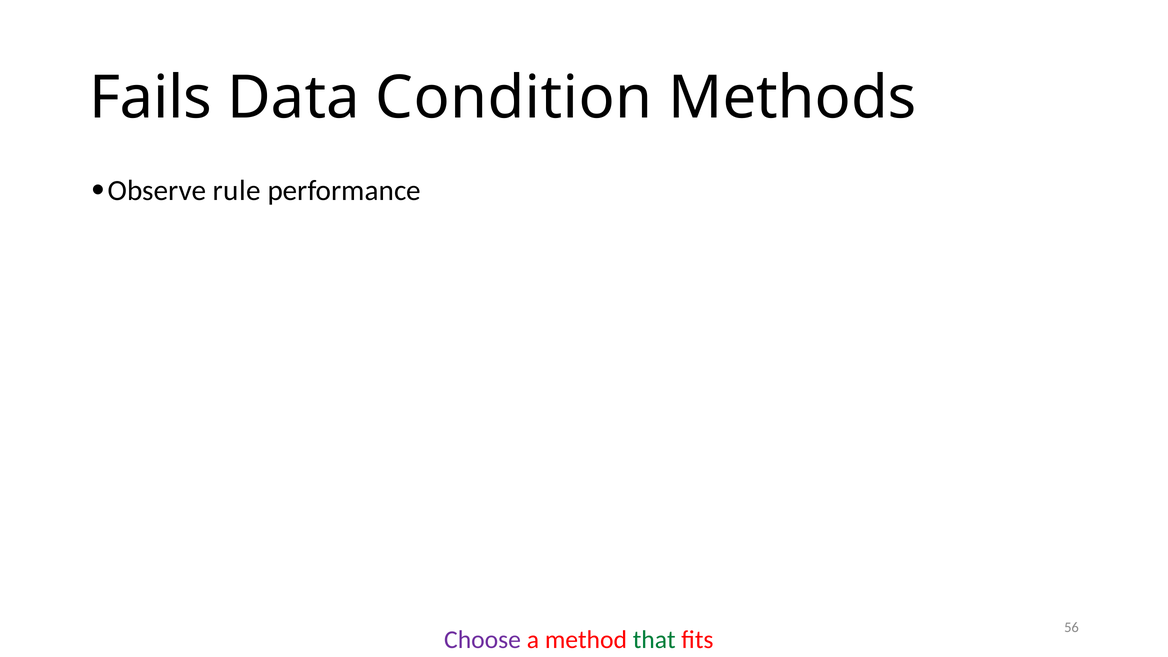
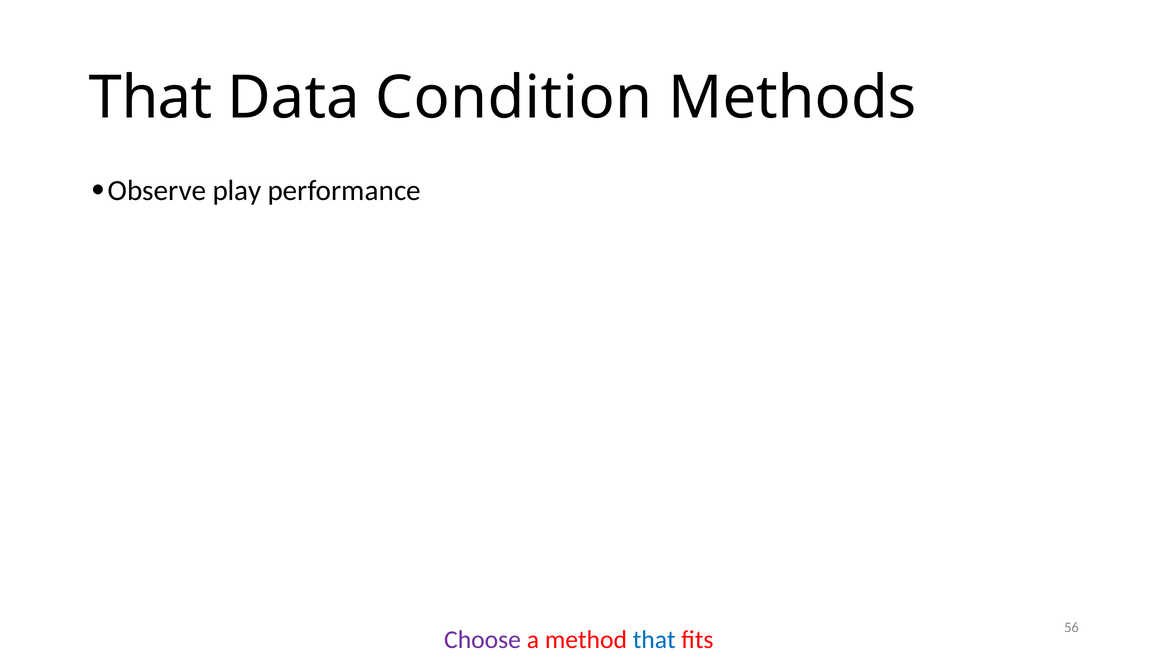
Fails: Fails -> That (151, 98)
rule: rule -> play (237, 190)
that colour: green -> blue (654, 640)
